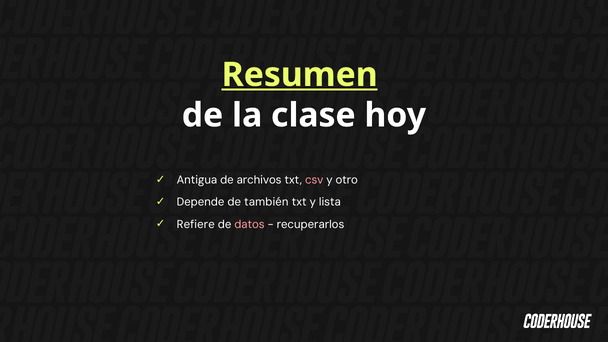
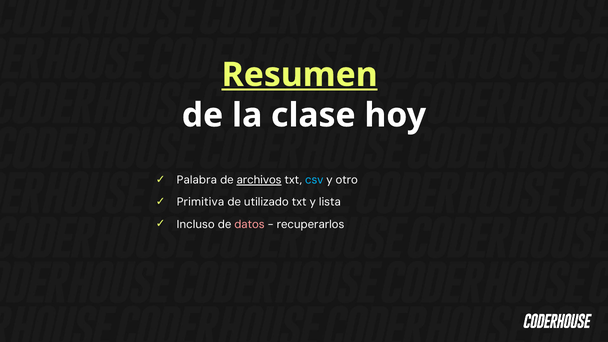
Antigua: Antigua -> Palabra (197, 180)
archivos underline: none -> present (259, 180)
csv colour: pink -> light blue (314, 180)
Depende: Depende -> Primitiva (201, 202)
también: también -> utilizado (266, 202)
Refiere: Refiere -> Incluso (196, 224)
